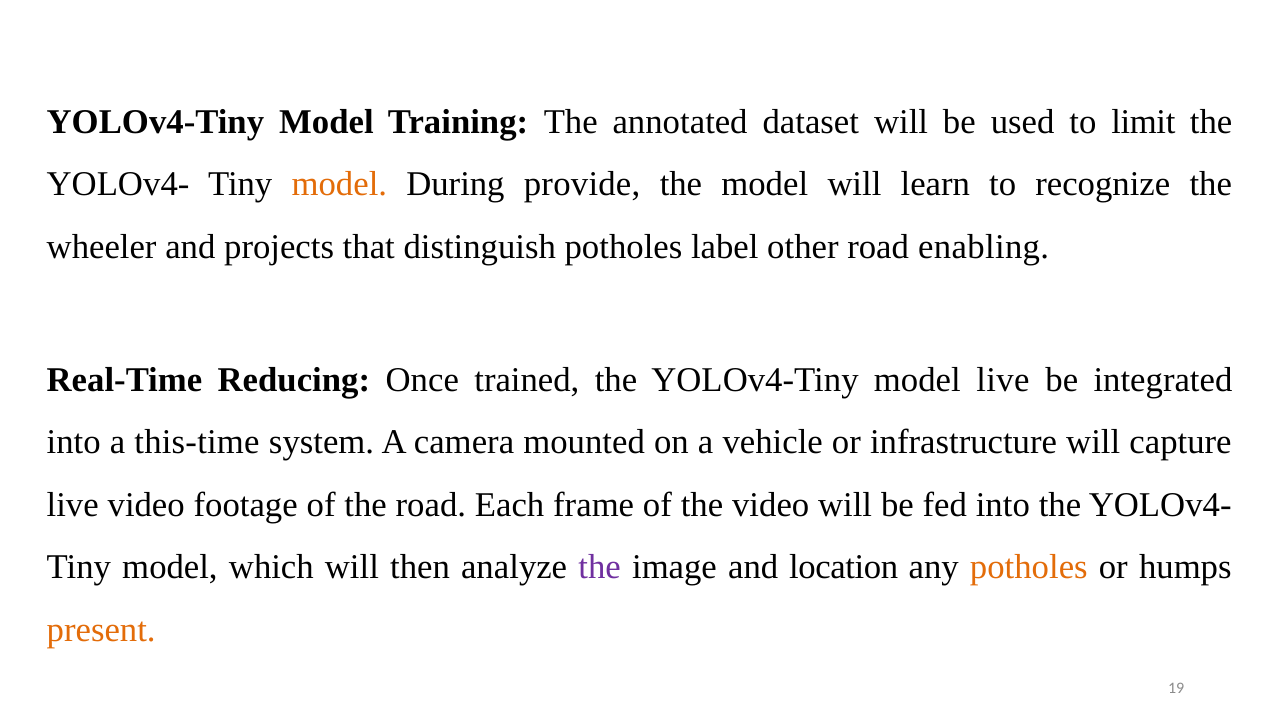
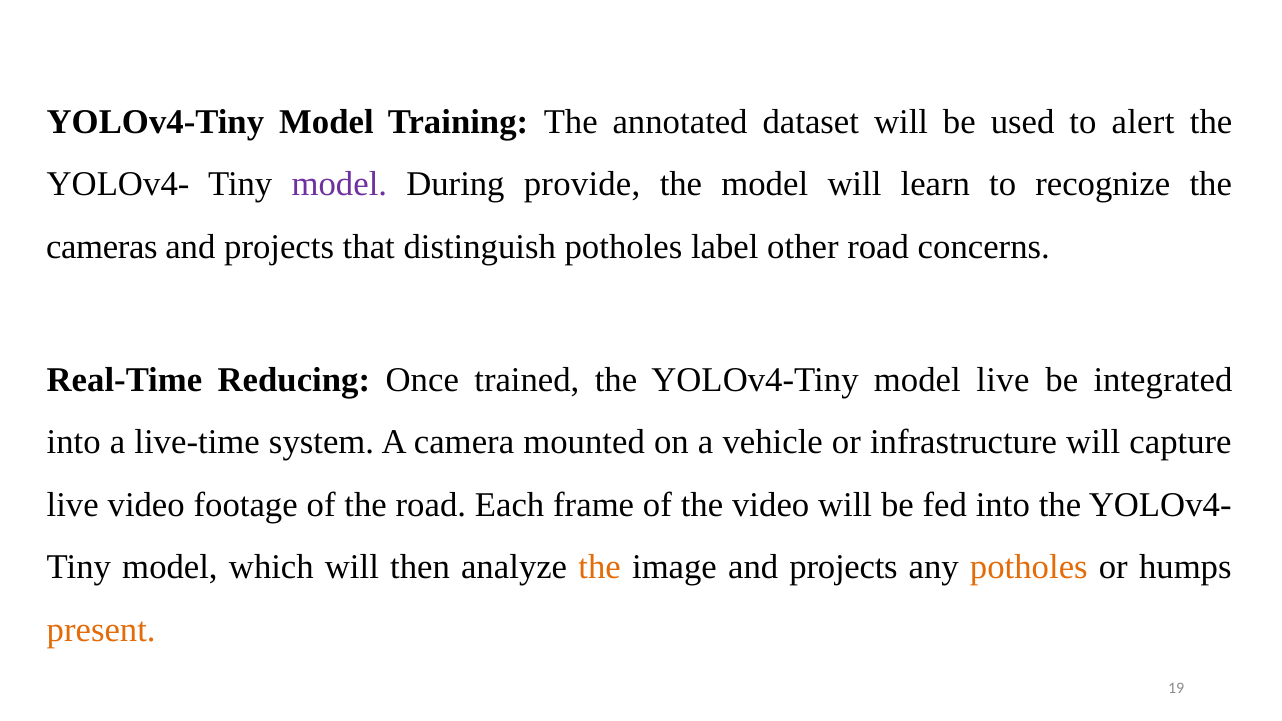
limit: limit -> alert (1143, 122)
model colour: orange -> purple (339, 184)
wheeler: wheeler -> cameras (102, 247)
enabling: enabling -> concerns (984, 247)
this-time: this-time -> live-time (197, 442)
the colour: purple -> orange (600, 567)
image and location: location -> projects (844, 567)
